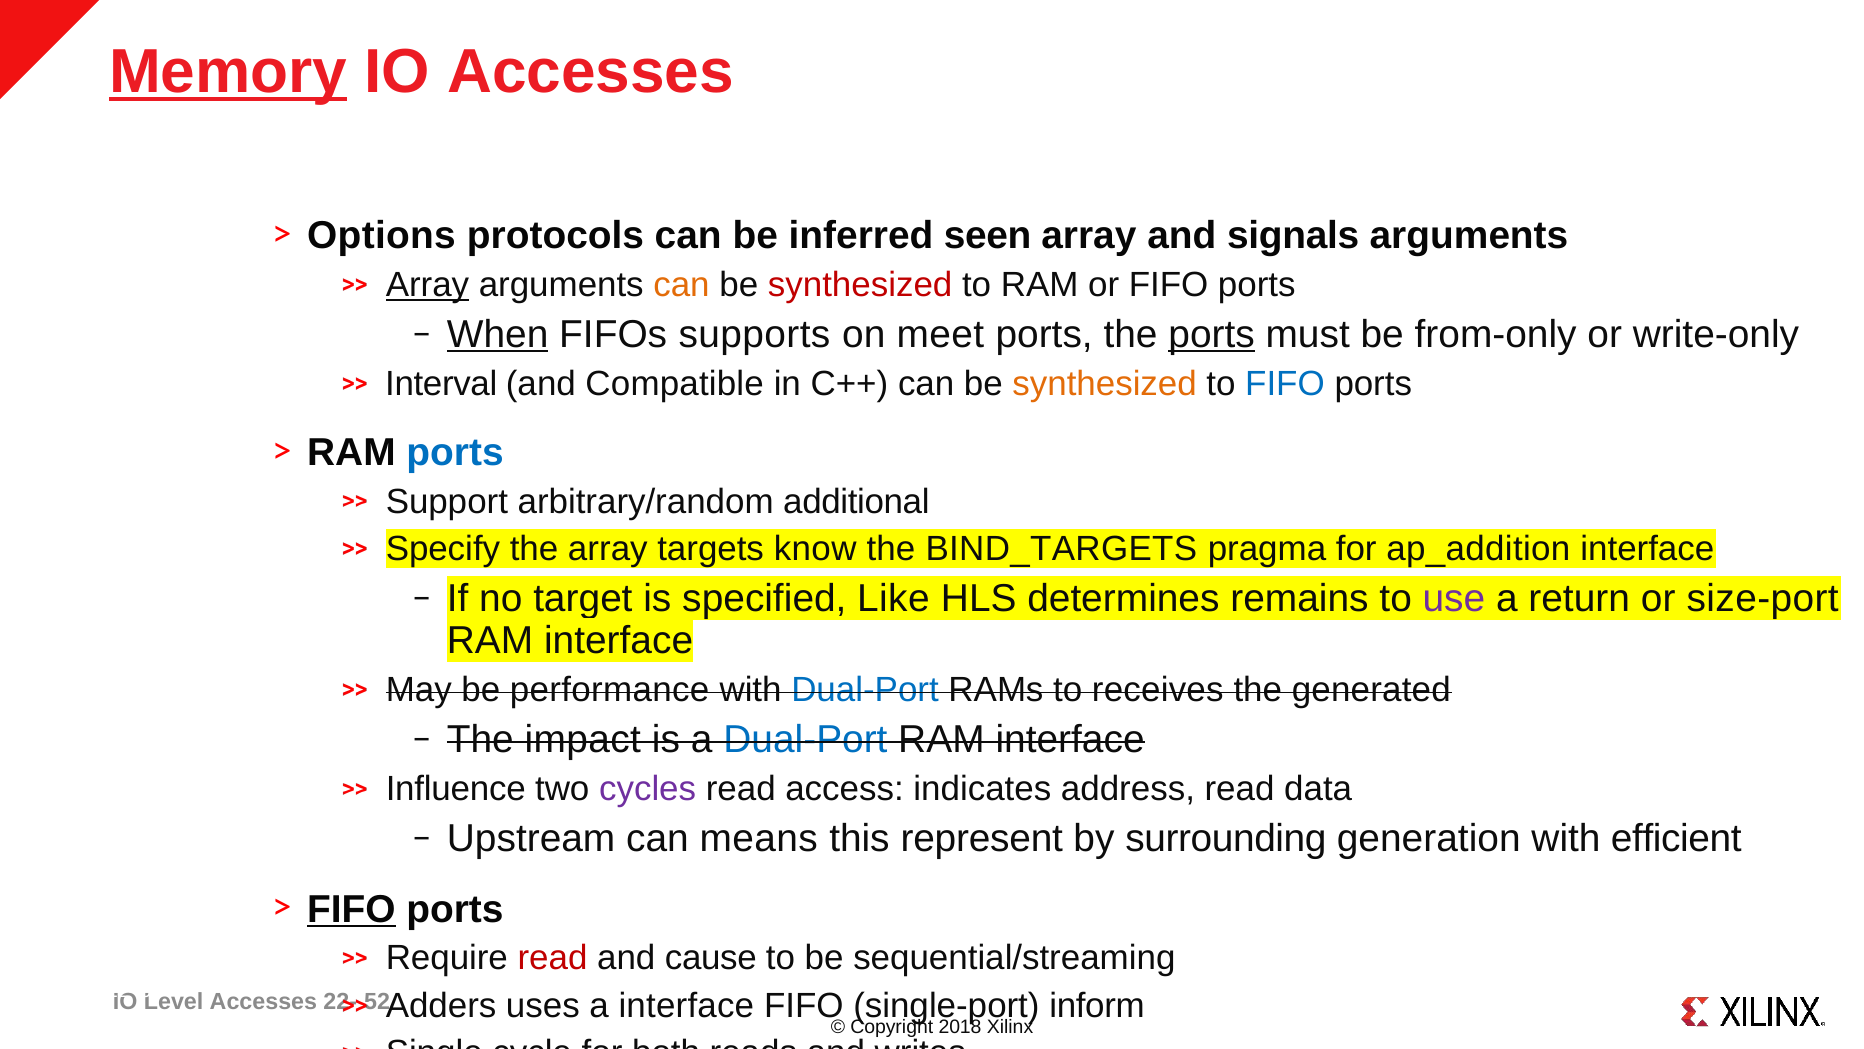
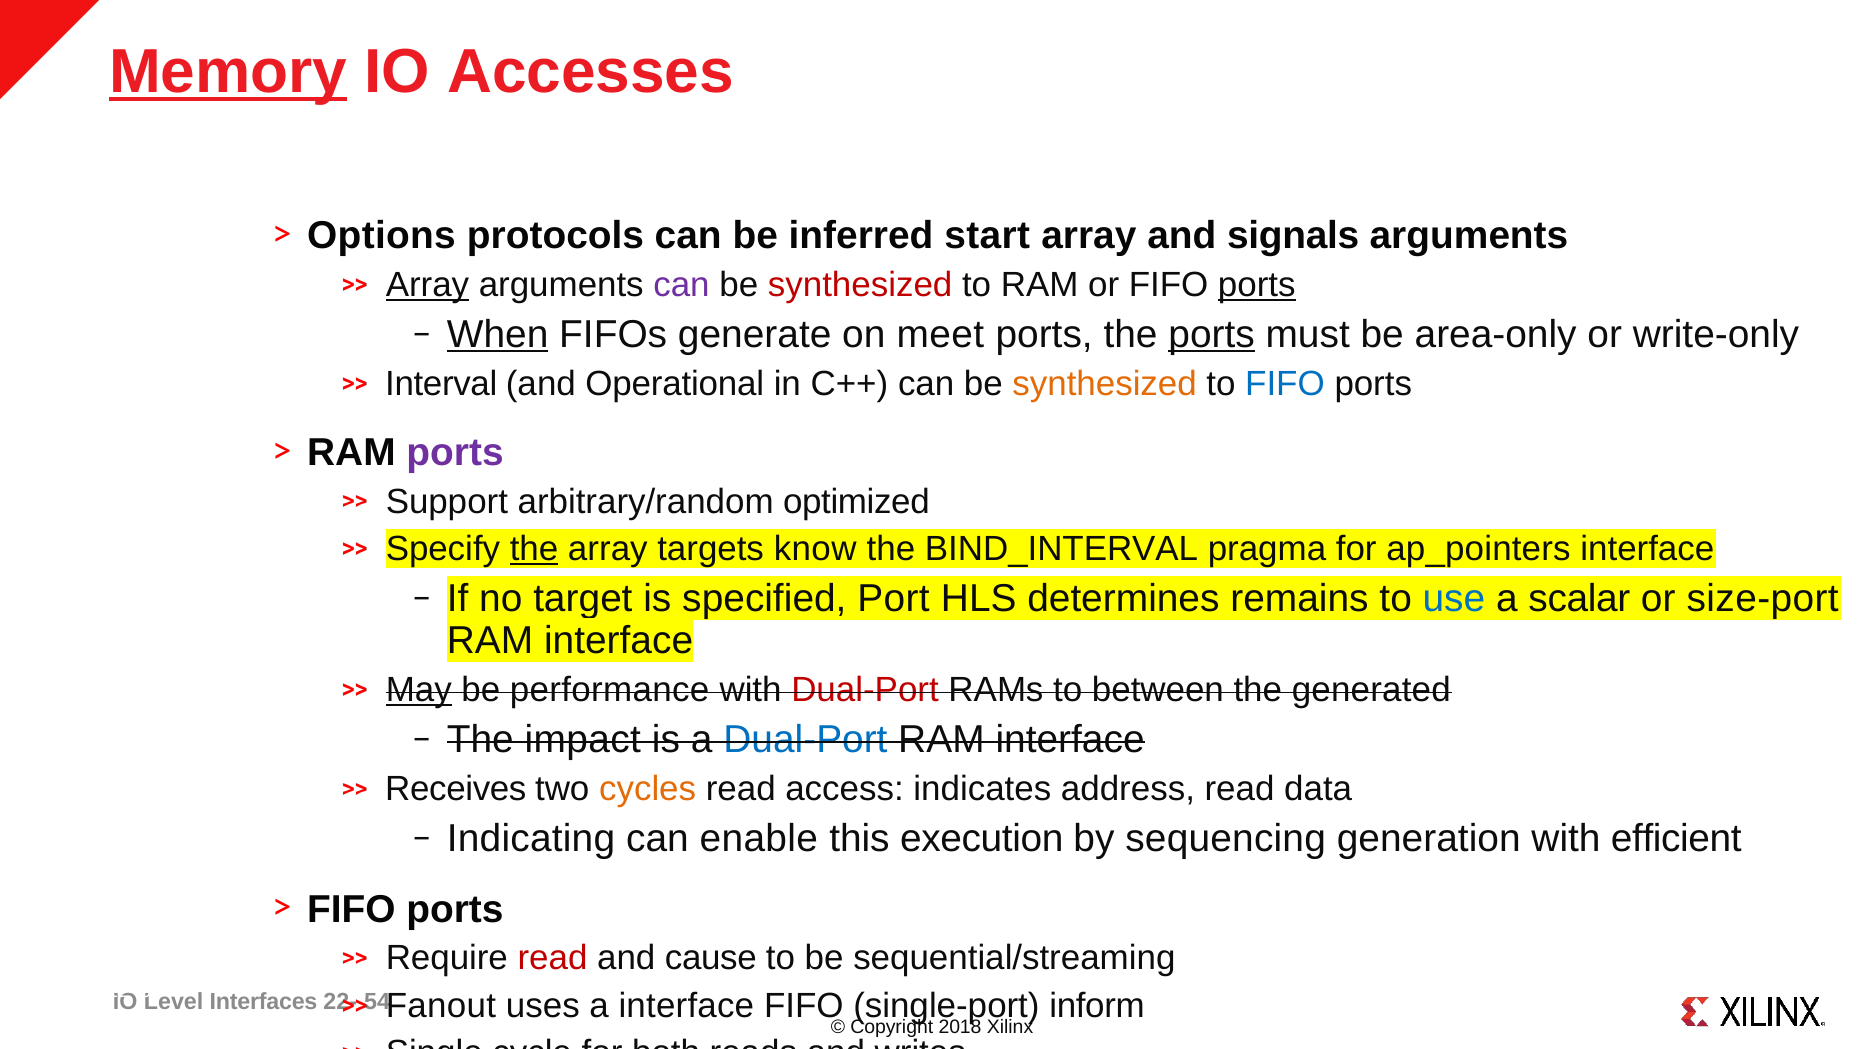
seen: seen -> start (987, 236)
can colour: orange -> purple (682, 285)
ports underline: none -> present (1257, 285)
supports: supports -> generate (755, 334)
from-only: from-only -> area-only (1496, 334)
Compatible: Compatible -> Operational (675, 384)
ports colour: blue -> purple (455, 452)
additional: additional -> optimized (856, 501)
the underline: none -> present (534, 549)
BIND_TARGETS: BIND_TARGETS -> BIND_INTERVAL (1062, 549)
ap_addition: ap_addition -> ap_pointers (1478, 549)
Like: Like -> Port (893, 598)
use colour: purple -> blue (1454, 598)
return: return -> scalar (1579, 598)
May underline: none -> present (419, 690)
Dual-Port colour: blue -> red (865, 690)
receives: receives -> between (1158, 690)
Influence: Influence -> Receives (456, 789)
cycles colour: purple -> orange (648, 789)
Upstream: Upstream -> Indicating (531, 838)
means: means -> enable (759, 838)
represent: represent -> execution (982, 838)
surrounding: surrounding -> sequencing (1226, 838)
FIFO underline: present -> none (351, 909)
Adders: Adders -> Fanout (441, 1005)
Accesses: Accesses -> Interfaces (264, 1001)
52: 52 -> 54 (377, 1001)
